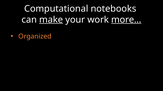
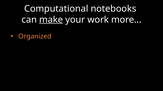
more… underline: present -> none (126, 20)
